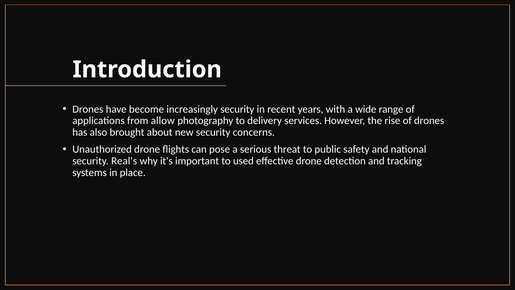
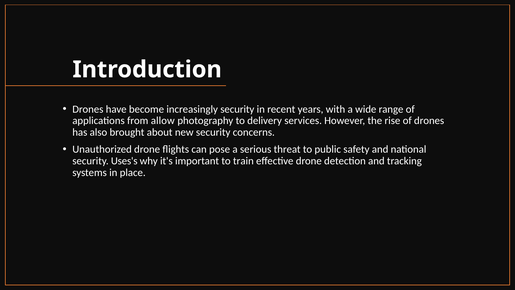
Real's: Real's -> Uses's (124, 161)
used: used -> train (243, 161)
